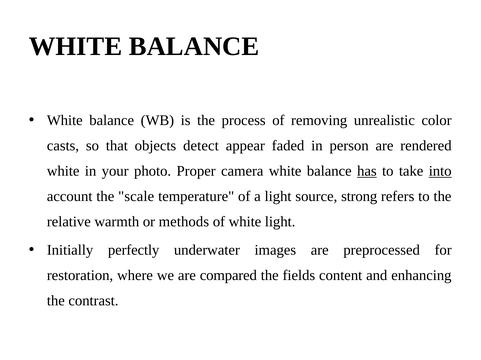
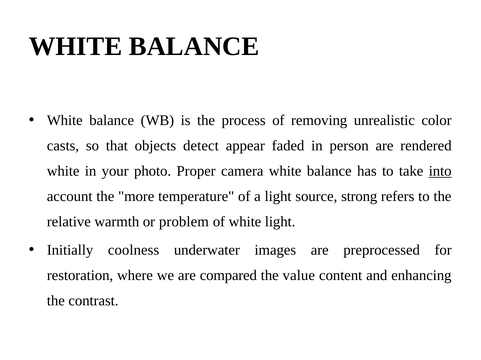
has underline: present -> none (367, 171)
scale: scale -> more (136, 197)
methods: methods -> problem (184, 222)
perfectly: perfectly -> coolness (134, 250)
fields: fields -> value (299, 276)
